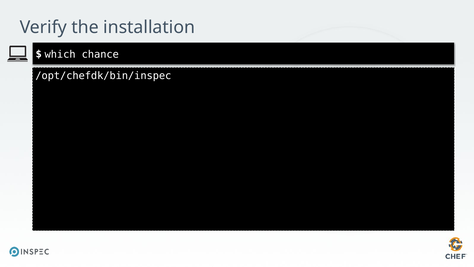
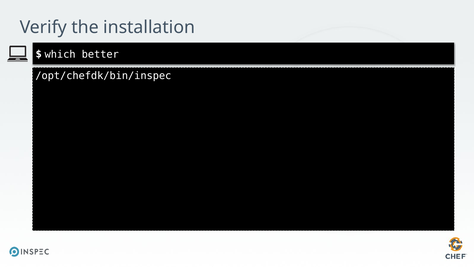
chance: chance -> better (100, 54)
